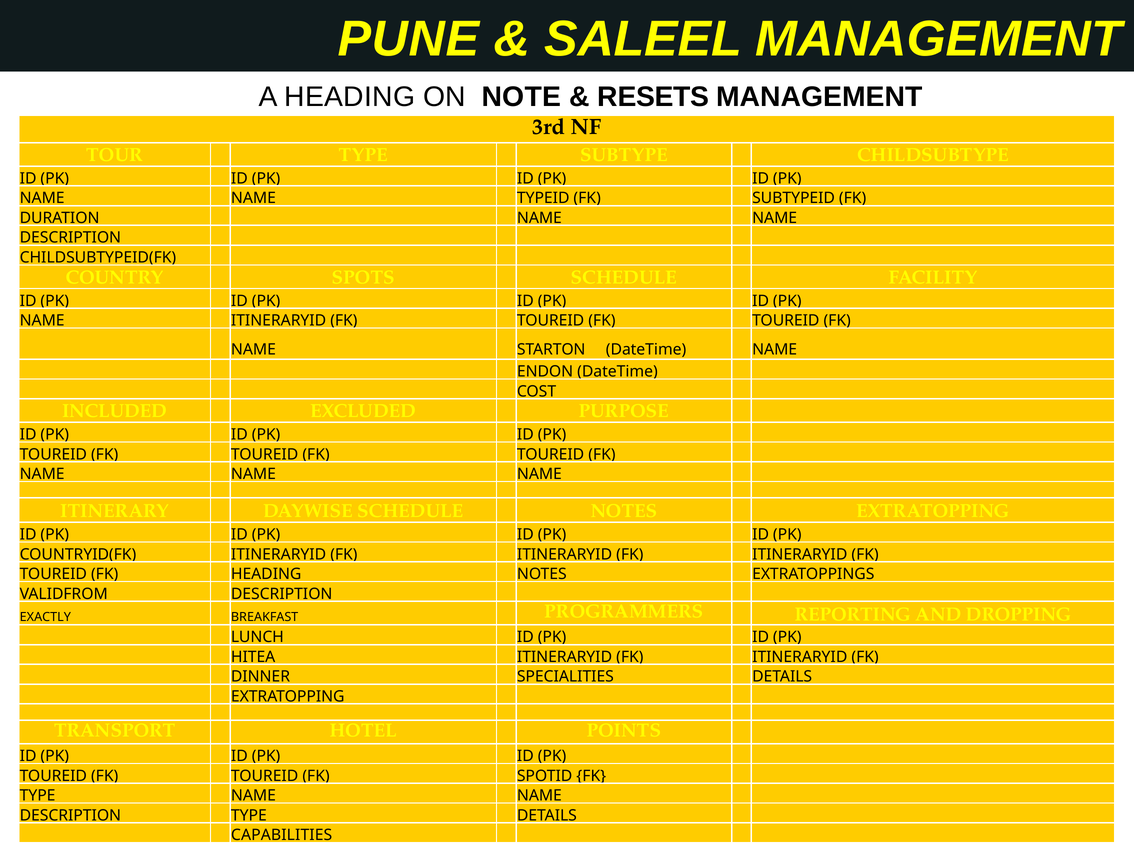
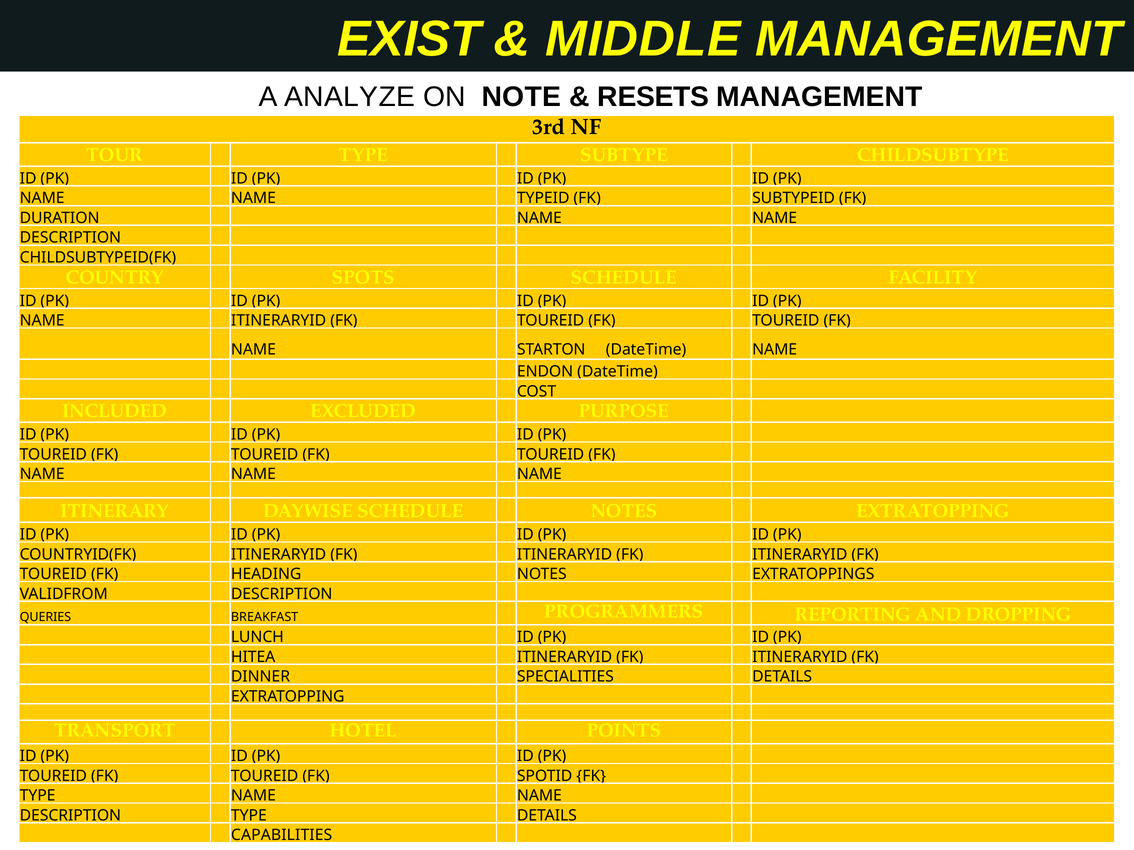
PUNE: PUNE -> EXIST (409, 39)
SALEEL: SALEEL -> MIDDLE (643, 39)
A HEADING: HEADING -> ANALYZE (350, 97)
EXACTLY: EXACTLY -> QUERIES (45, 617)
